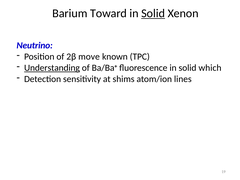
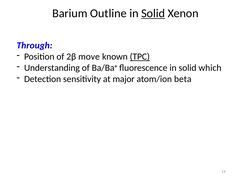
Toward: Toward -> Outline (108, 13)
Neutrino: Neutrino -> Through (34, 45)
TPC underline: none -> present (140, 57)
Understanding underline: present -> none (52, 68)
shims: shims -> major (124, 79)
lines: lines -> beta (183, 79)
